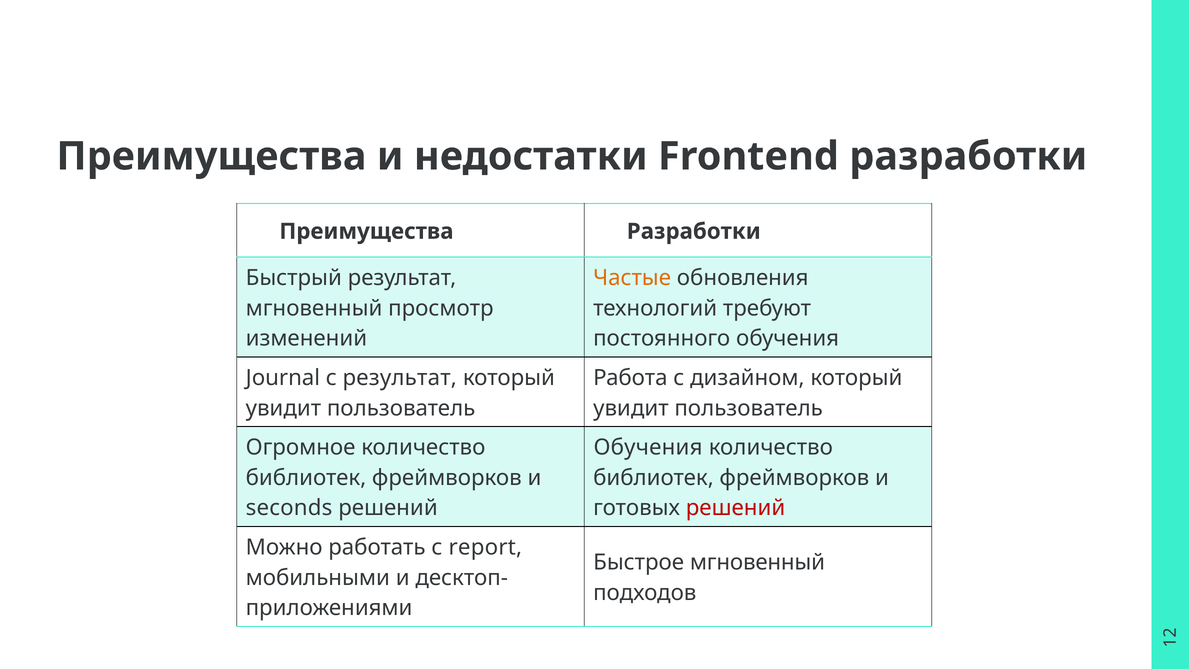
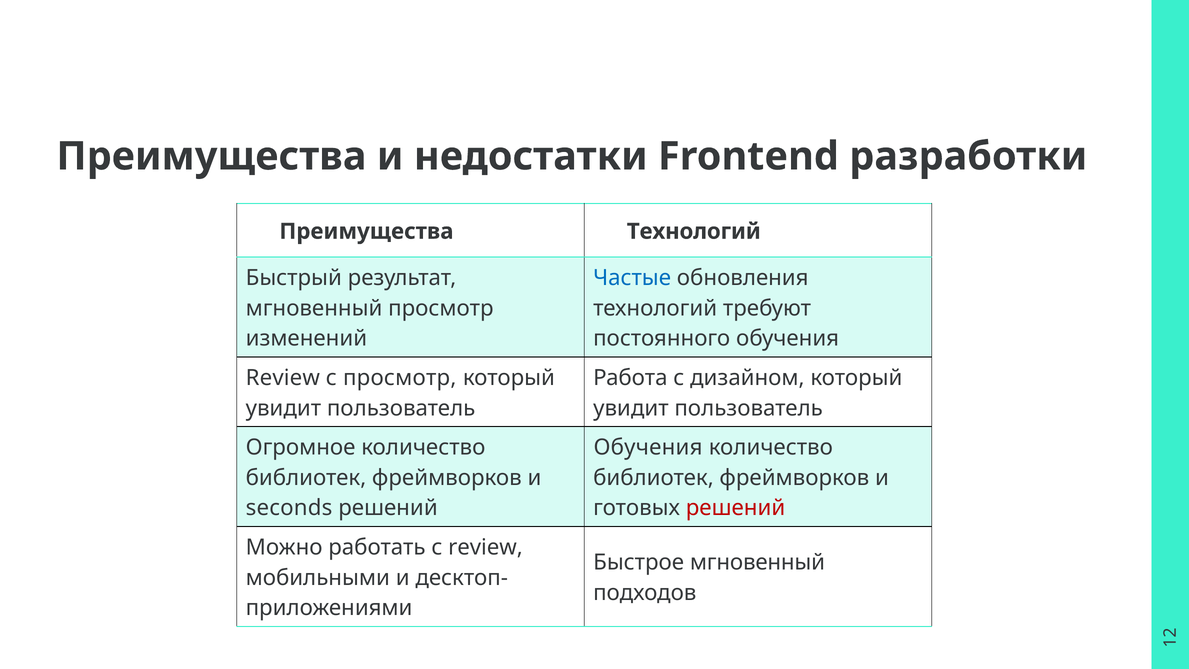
Разработки: Разработки -> Технологий (694, 231)
Частые colour: orange -> blue (632, 278)
Journal: Journal -> Review (283, 378)
с результат: результат -> просмотр (400, 378)
с report: report -> review (485, 547)
